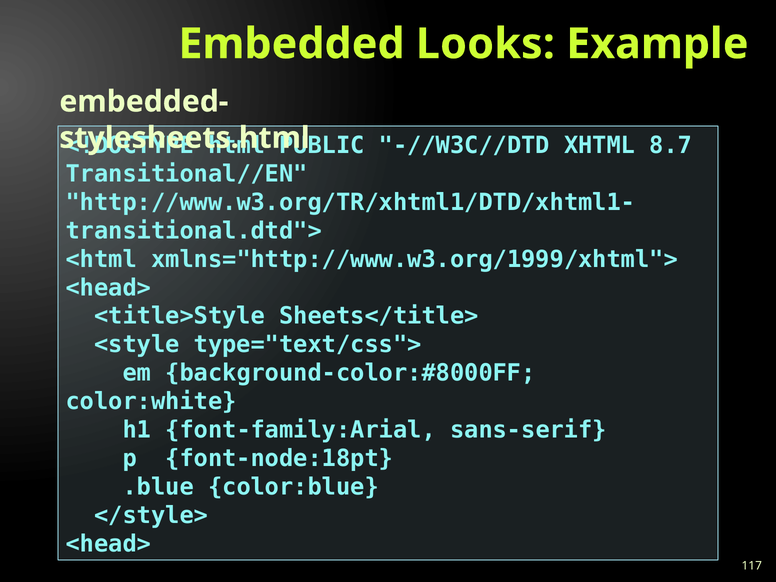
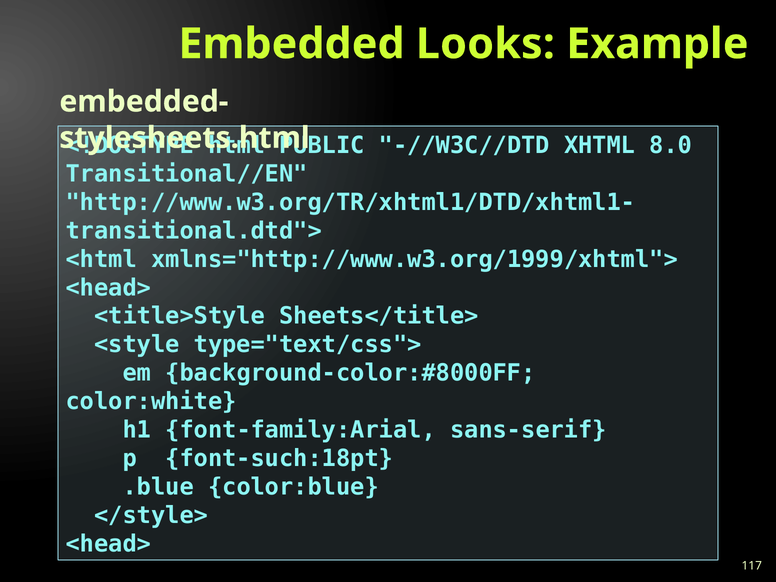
8.7: 8.7 -> 8.0 (671, 146)
font-node:18pt: font-node:18pt -> font-such:18pt (279, 458)
